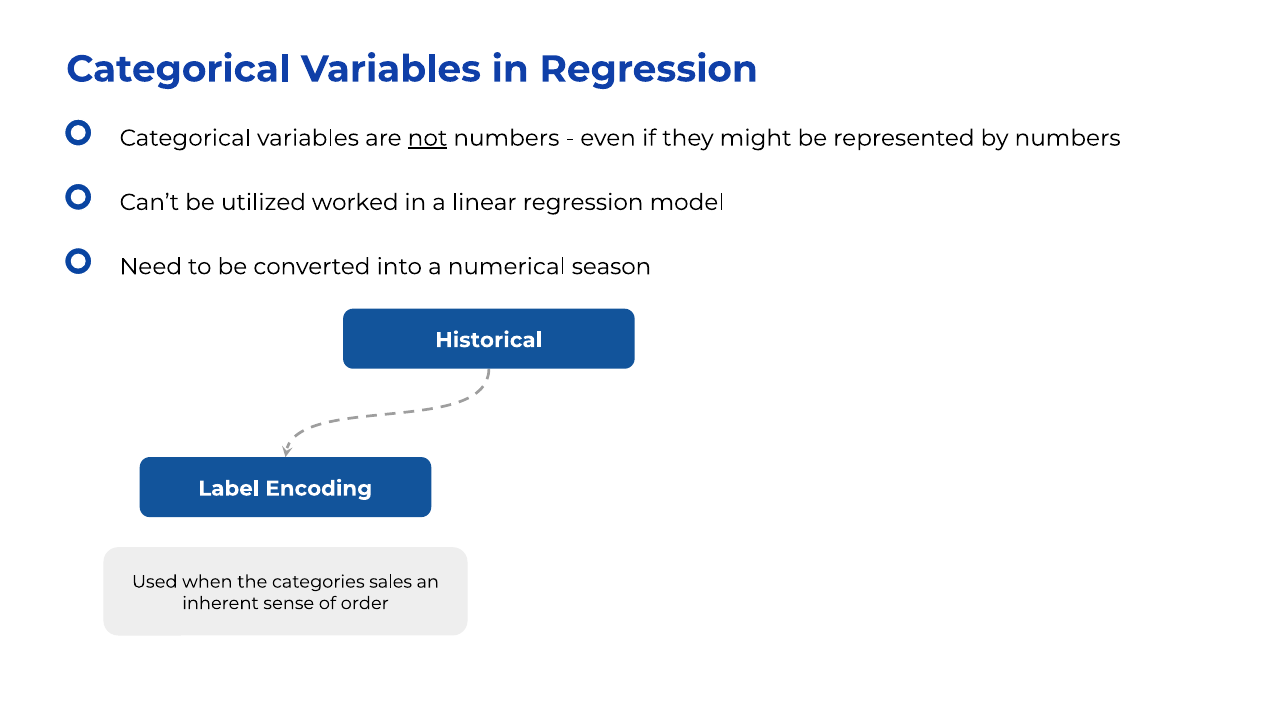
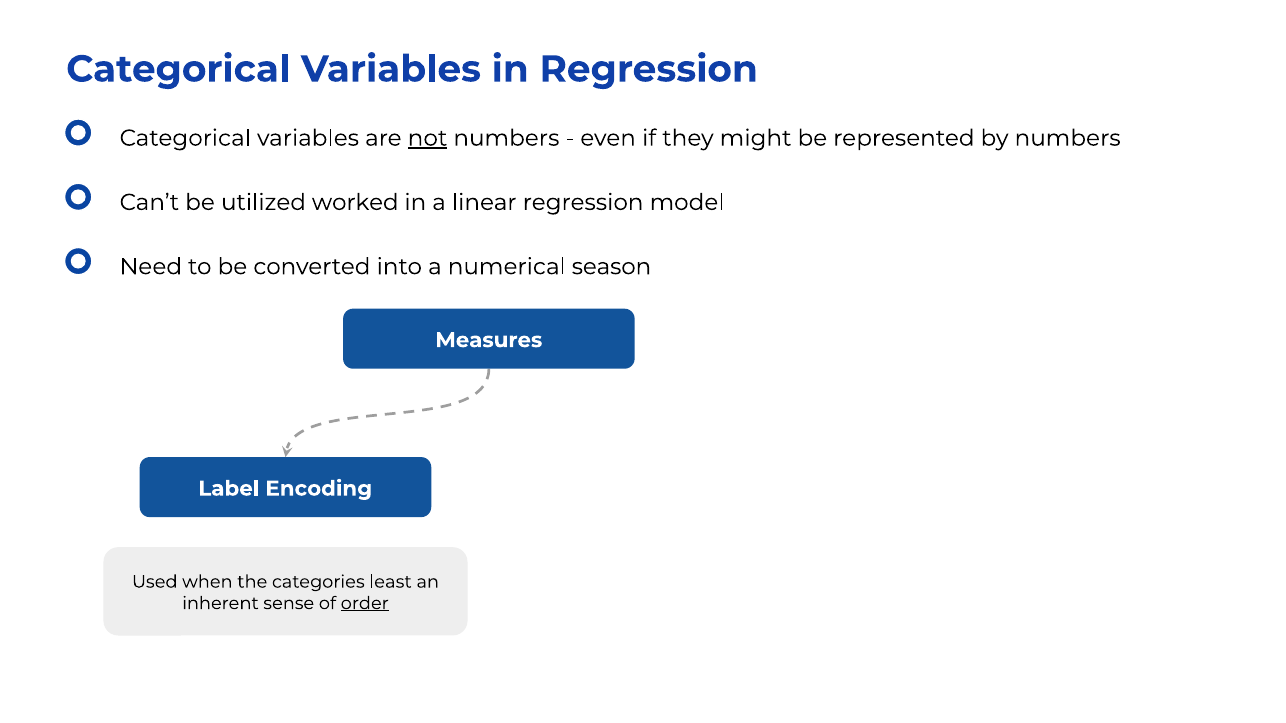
Historical: Historical -> Measures (489, 340)
sales: sales -> least (391, 582)
order underline: none -> present (365, 604)
